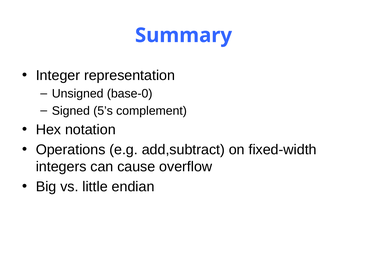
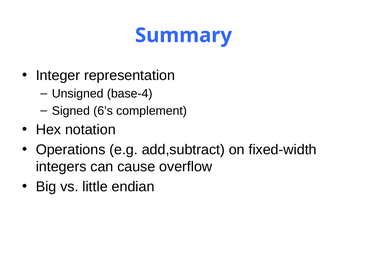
base-0: base-0 -> base-4 (130, 94)
5’s: 5’s -> 6’s (103, 111)
